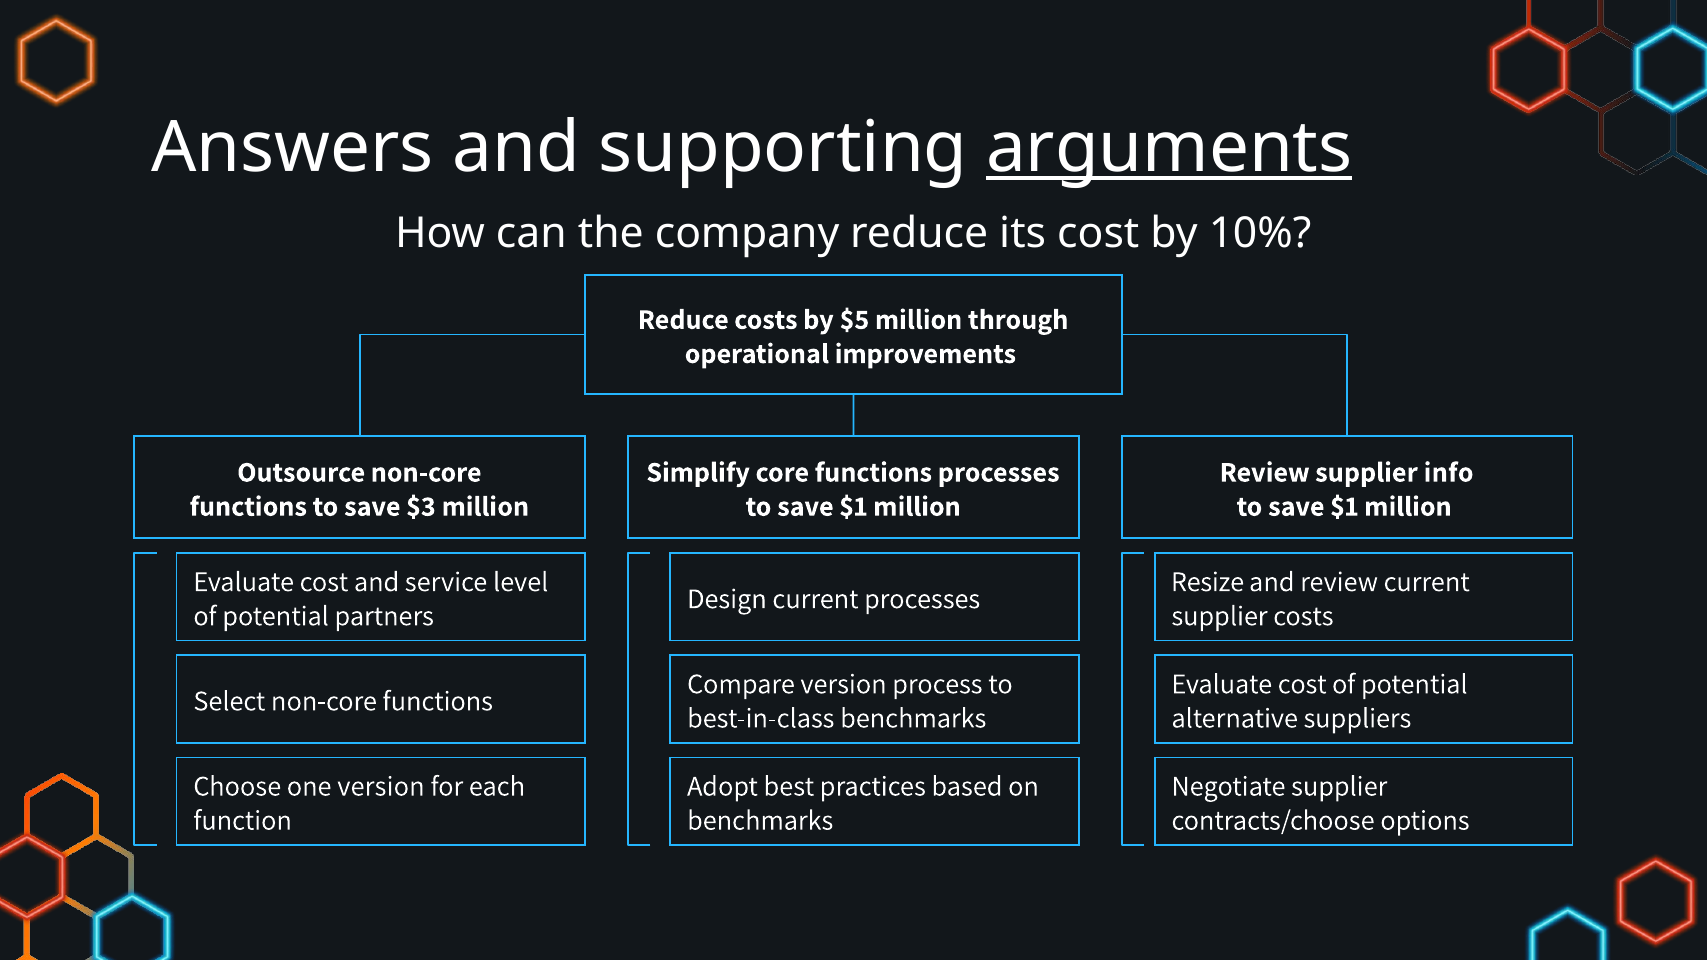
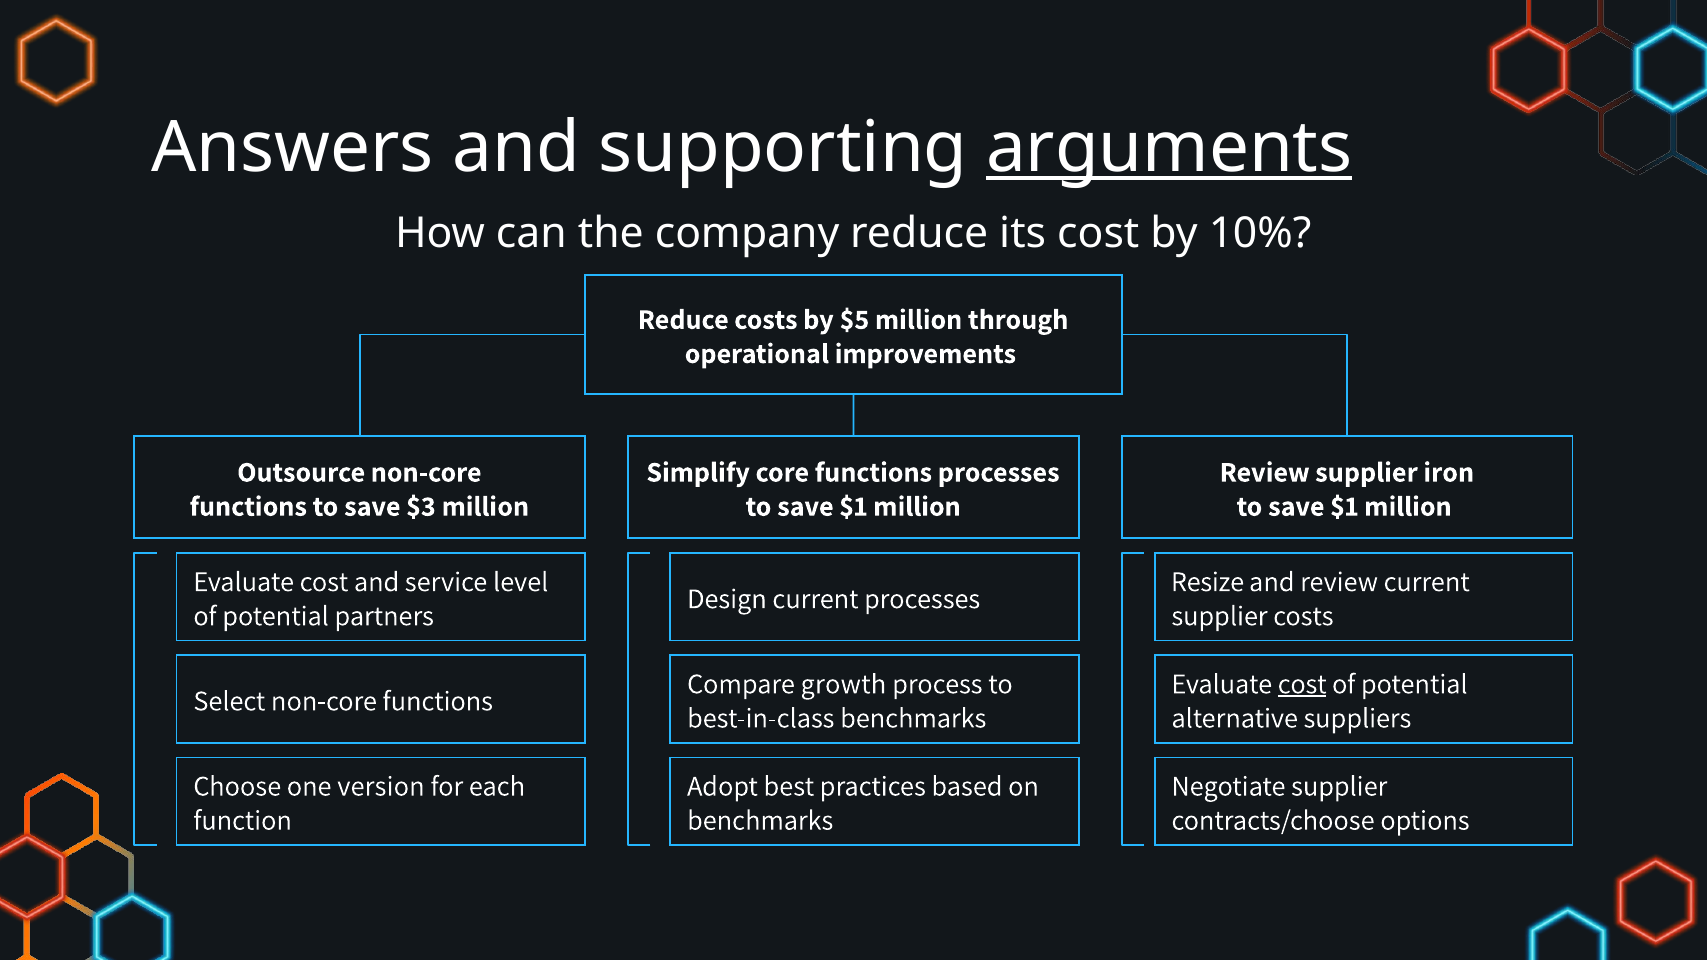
info: info -> iron (1449, 472)
Compare version: version -> growth (843, 684)
cost underline: none -> present (1302, 684)
